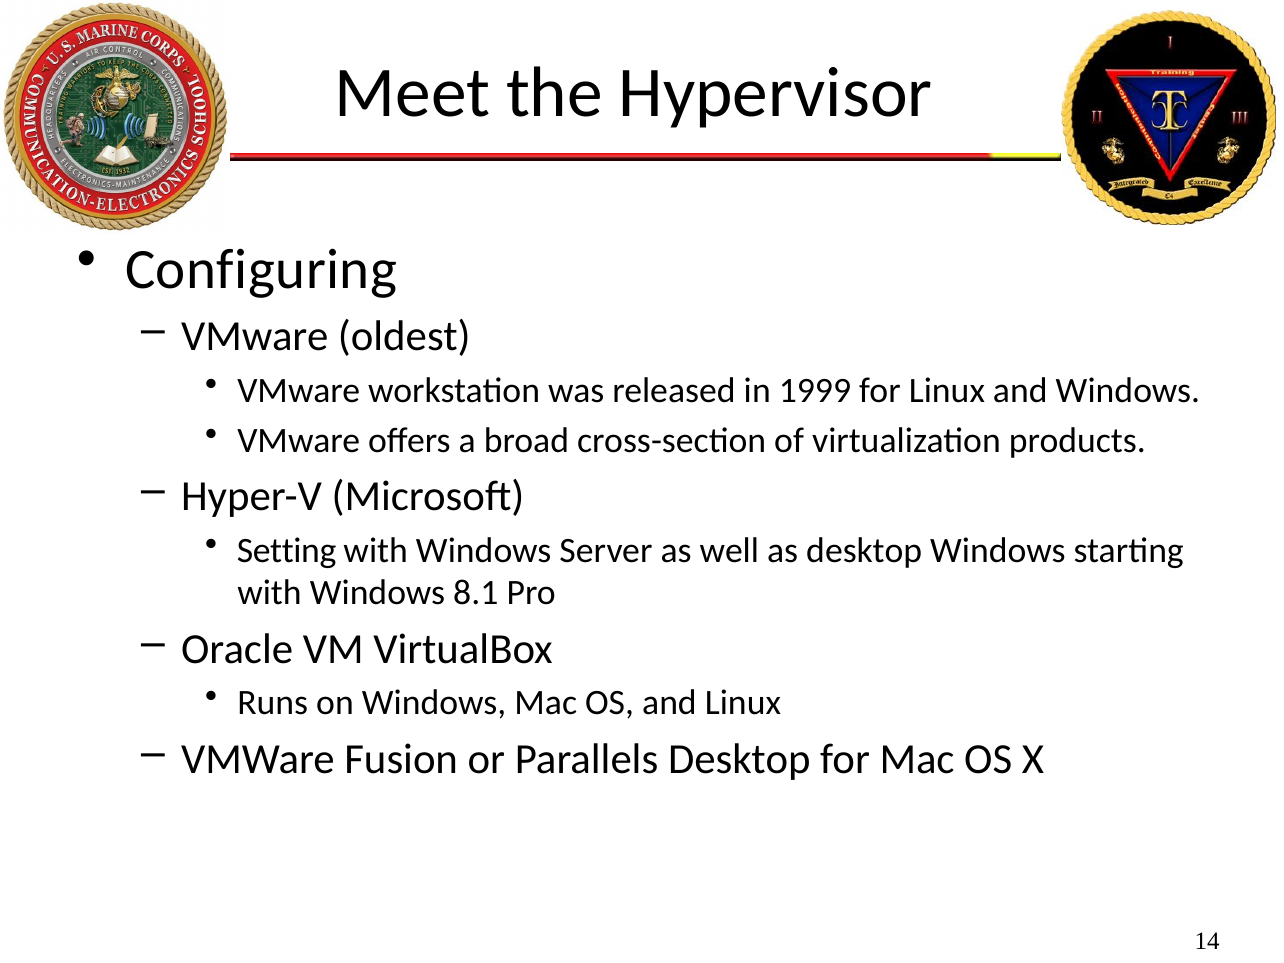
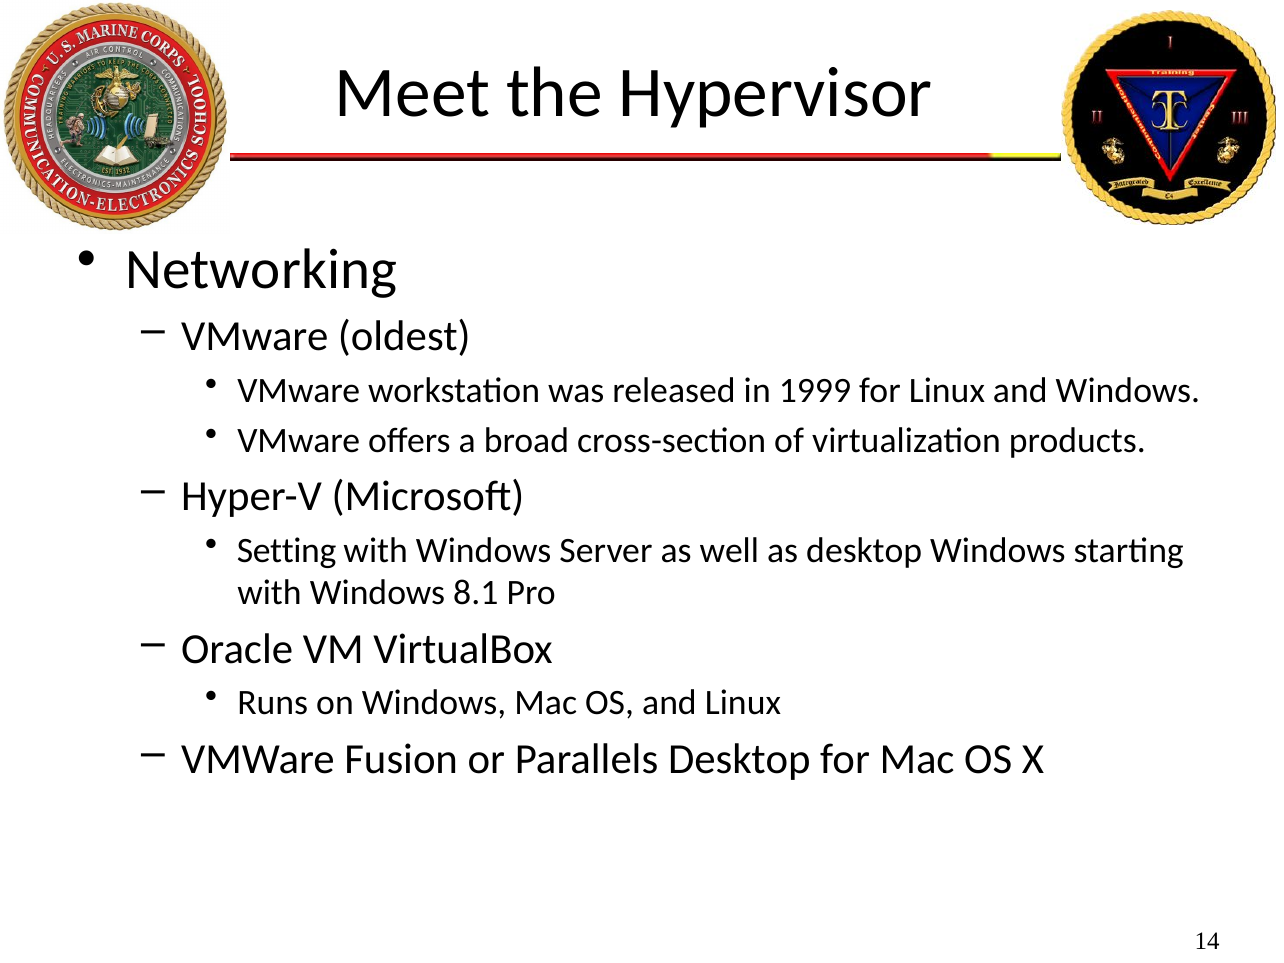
Configuring: Configuring -> Networking (261, 269)
